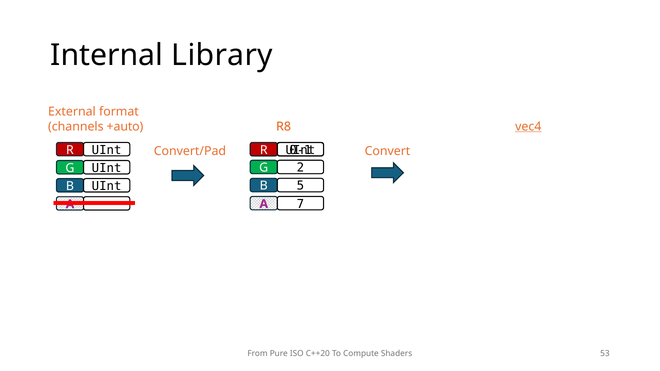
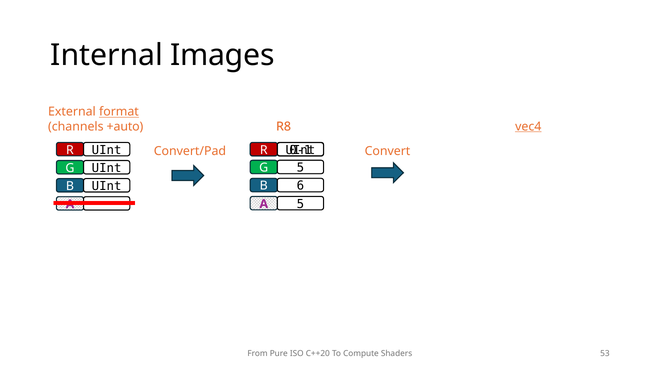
Library: Library -> Images (222, 55)
format underline: none -> present (119, 112)
G 2: 2 -> 5 (300, 168)
5: 5 -> 6 (300, 186)
A 7: 7 -> 5 (300, 204)
